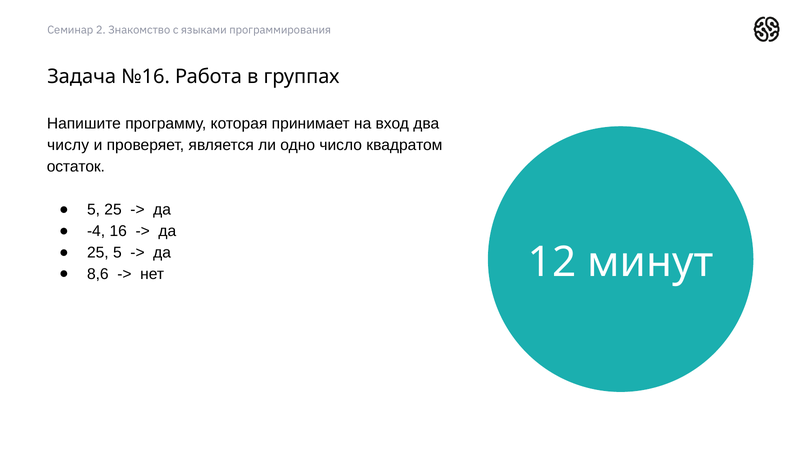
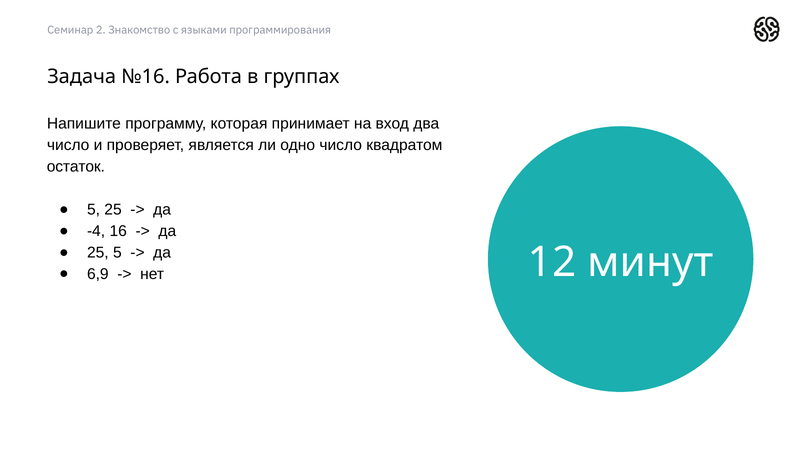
числу: числу -> число (68, 145)
8,6: 8,6 -> 6,9 (98, 274)
